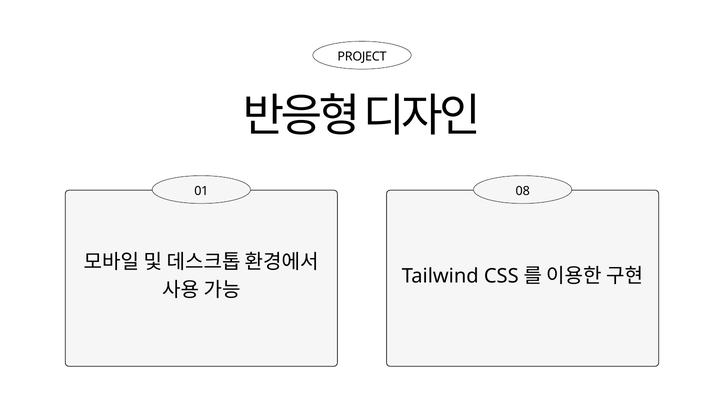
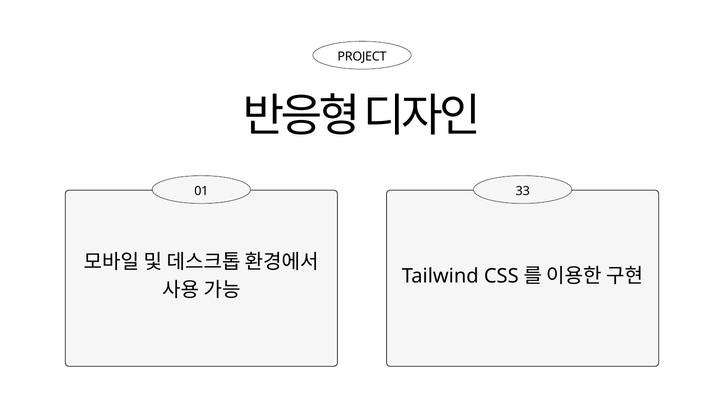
08: 08 -> 33 (523, 191)
